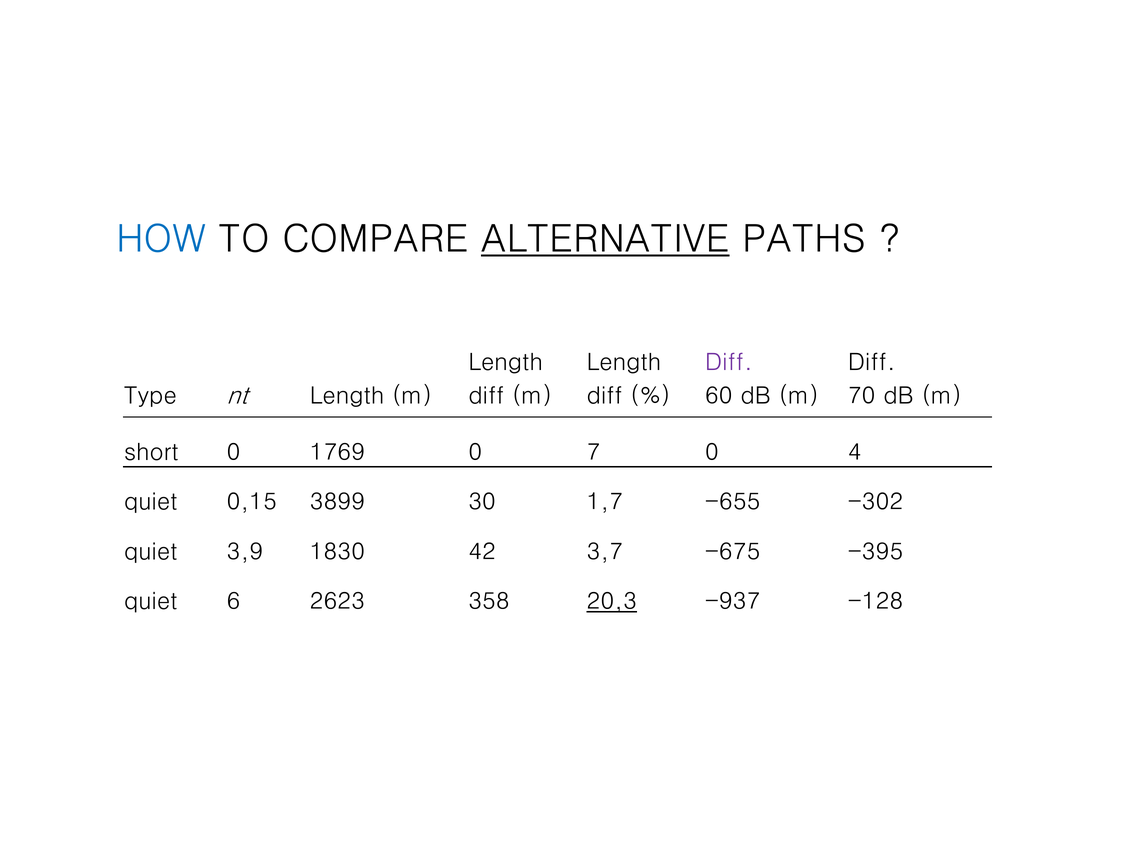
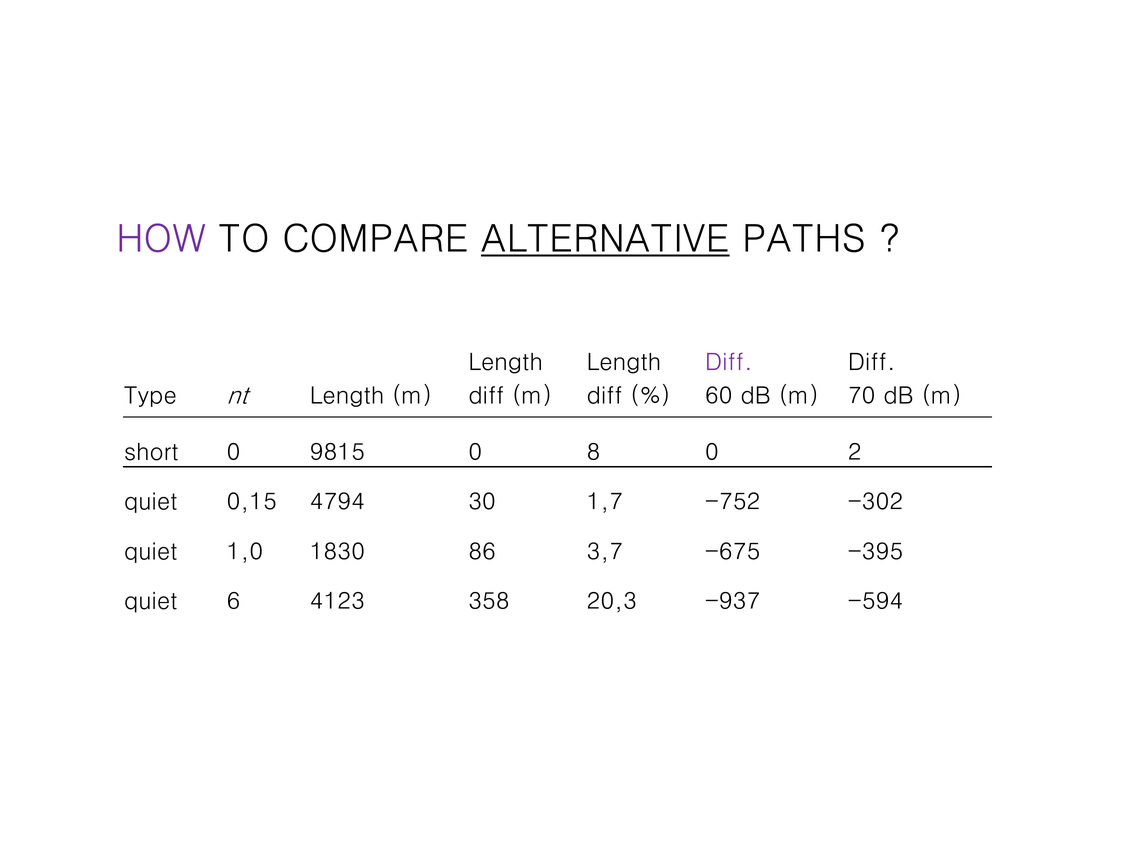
HOW colour: blue -> purple (161, 239)
1769: 1769 -> 9815 (337, 452)
7: 7 -> 8 (594, 452)
4: 4 -> 2 (855, 452)
3899: 3899 -> 4794 (337, 502)
-655: -655 -> -752 (733, 502)
3,9: 3,9 -> 1,0 (245, 552)
42: 42 -> 86 (482, 552)
2623: 2623 -> 4123 (337, 602)
20,3 underline: present -> none (612, 602)
-128: -128 -> -594 (876, 602)
